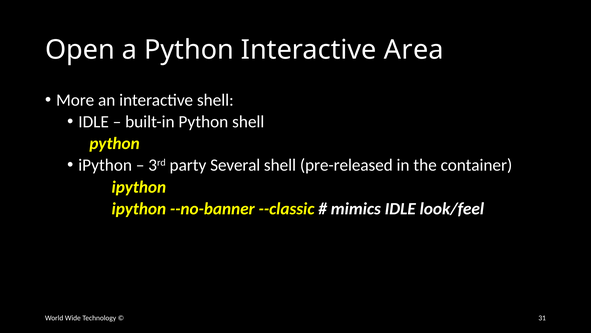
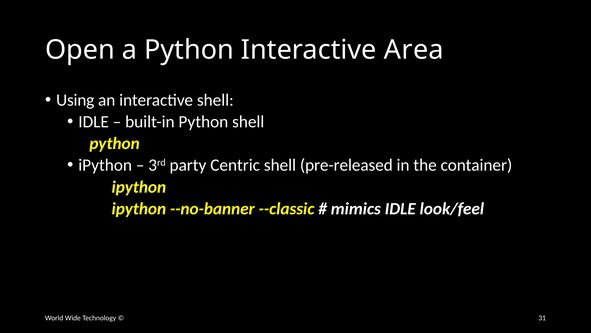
More: More -> Using (75, 100)
Several: Several -> Centric (235, 165)
